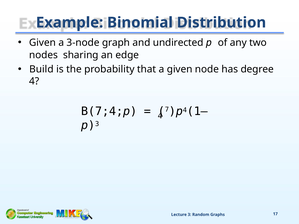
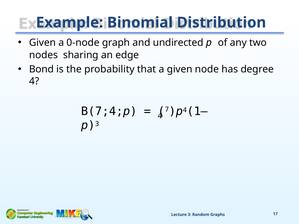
3-node: 3-node -> 0-node (83, 43)
Build: Build -> Bond (41, 69)
